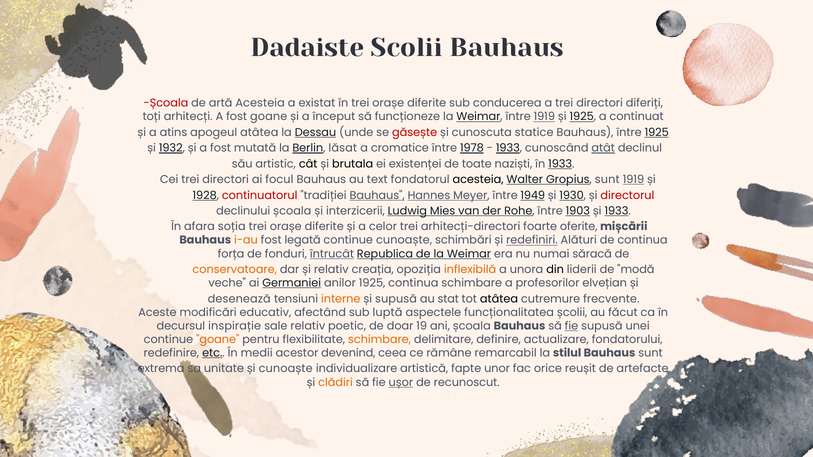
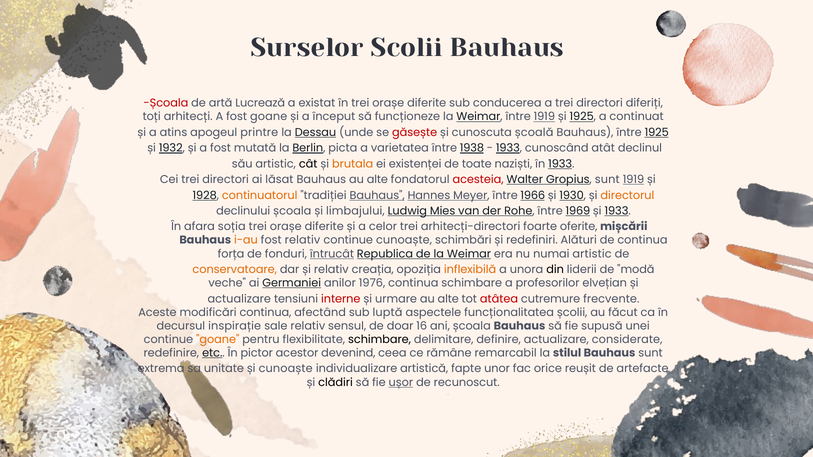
Dadaiste: Dadaiste -> Surselor (307, 48)
artă Acesteia: Acesteia -> Lucrează (260, 103)
apogeul atâtea: atâtea -> printre (259, 133)
statice: statice -> școală (534, 133)
lăsat: lăsat -> picta (343, 148)
cromatice: cromatice -> varietatea (400, 148)
1978: 1978 -> 1938 (472, 148)
atât underline: present -> none (603, 148)
brutala colour: black -> orange (353, 164)
focul: focul -> lăsat (279, 180)
Bauhaus au text: text -> alte (377, 180)
acesteia colour: black -> red (478, 180)
continuatorul colour: red -> orange (260, 195)
1949: 1949 -> 1966 (533, 195)
directorul colour: red -> orange (627, 195)
interzicerii: interzicerii -> limbajului (355, 211)
1903: 1903 -> 1969 (578, 211)
fost legată: legată -> relativ (303, 240)
redefiniri underline: present -> none (532, 240)
numai săracă: săracă -> artistic (592, 254)
anilor 1925: 1925 -> 1976 (372, 283)
desenează: desenează -> actualizare (239, 299)
interne colour: orange -> red (341, 299)
și supusă: supusă -> urmare (396, 299)
stat: stat -> alte (448, 299)
atâtea colour: black -> red (499, 299)
modificări educativ: educativ -> continua (265, 313)
poetic: poetic -> sensul (347, 326)
19: 19 -> 16 (422, 326)
fie underline: present -> none (571, 326)
schimbare colour: orange -> black (379, 340)
fondatorului: fondatorului -> considerate (627, 340)
medii: medii -> pictor (257, 353)
clădiri colour: orange -> black (335, 383)
